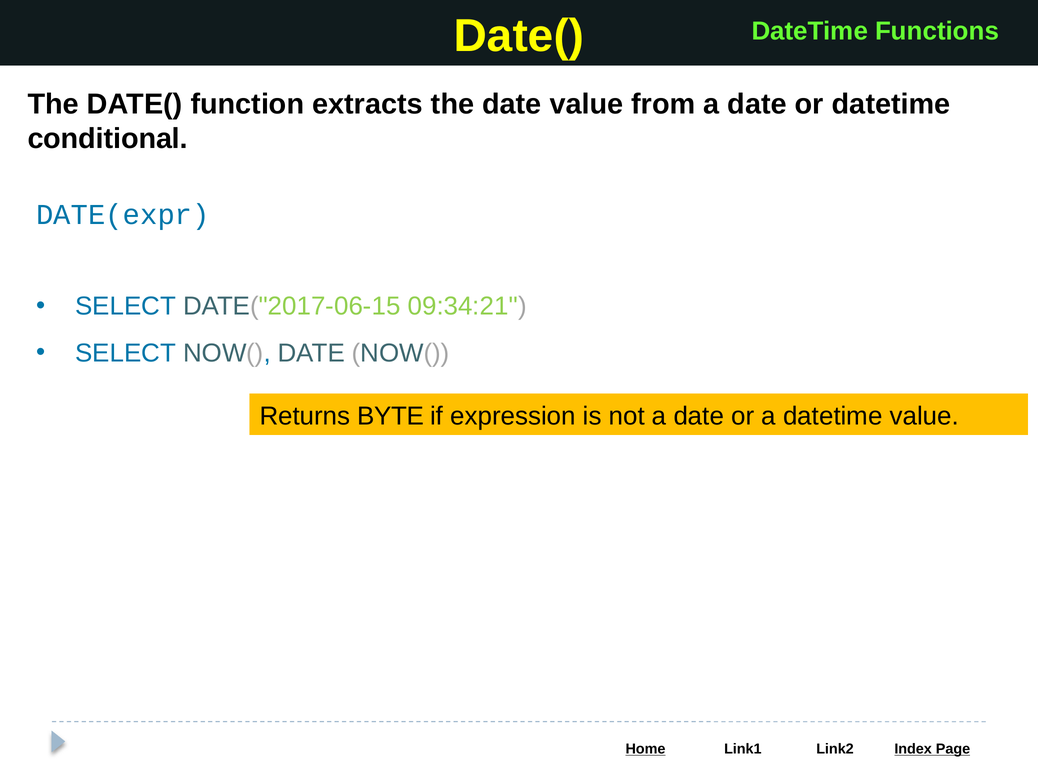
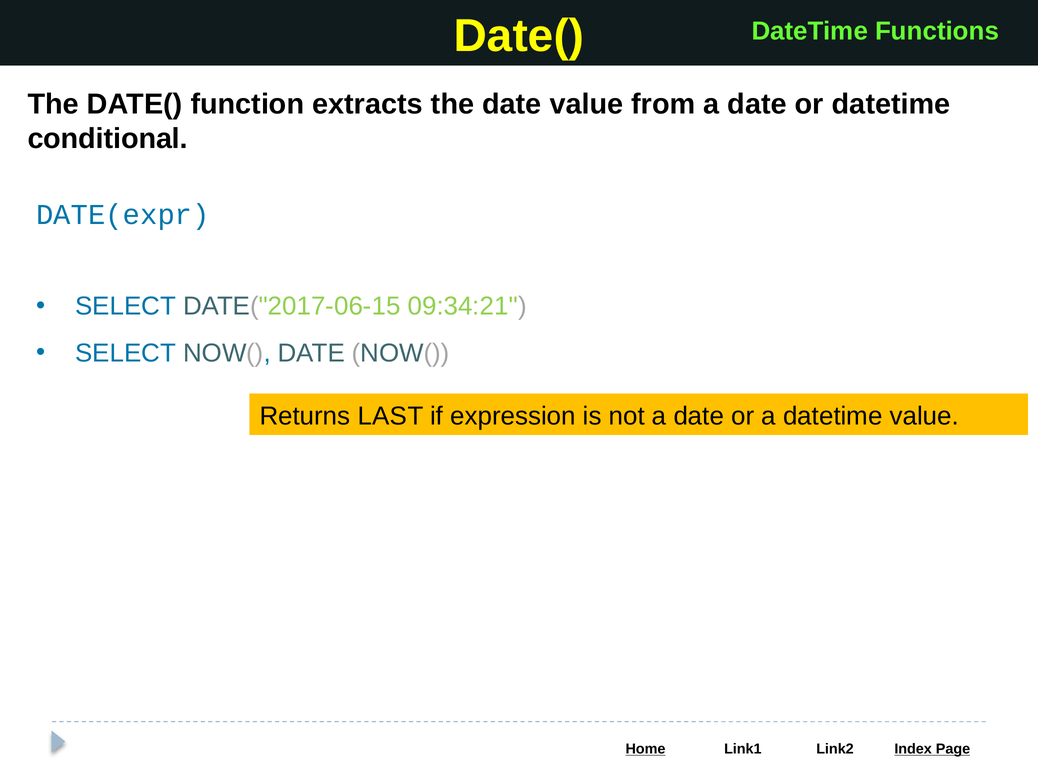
BYTE: BYTE -> LAST (391, 416)
